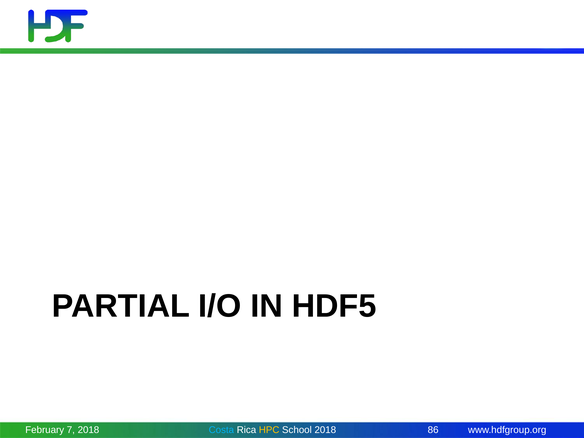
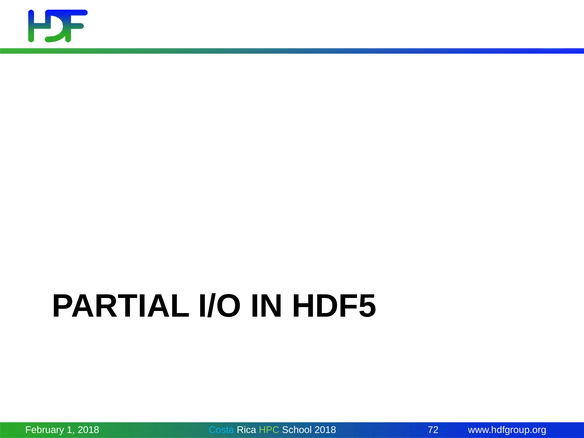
7: 7 -> 1 (71, 430)
HPC colour: yellow -> light green (269, 430)
86: 86 -> 72 (433, 430)
